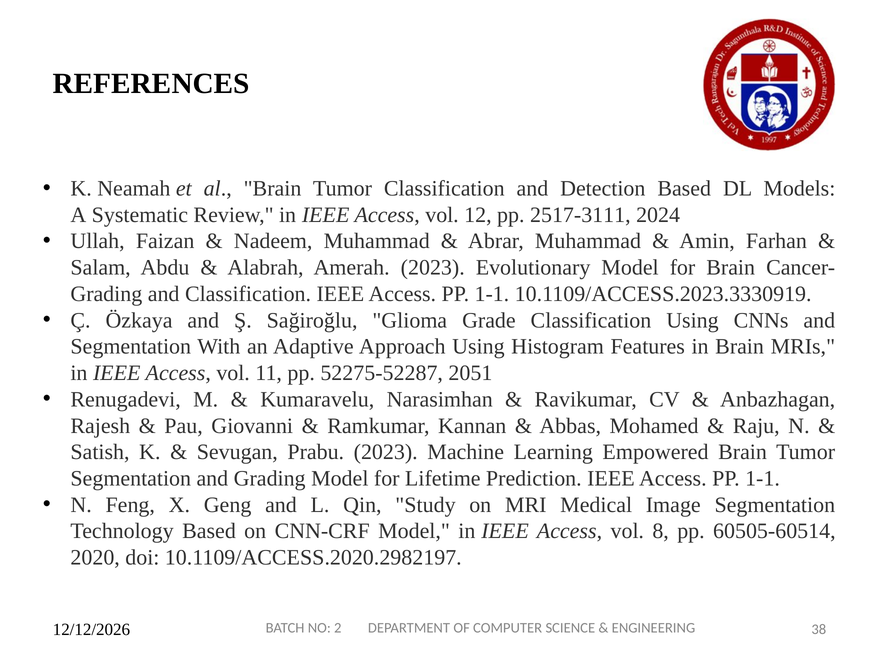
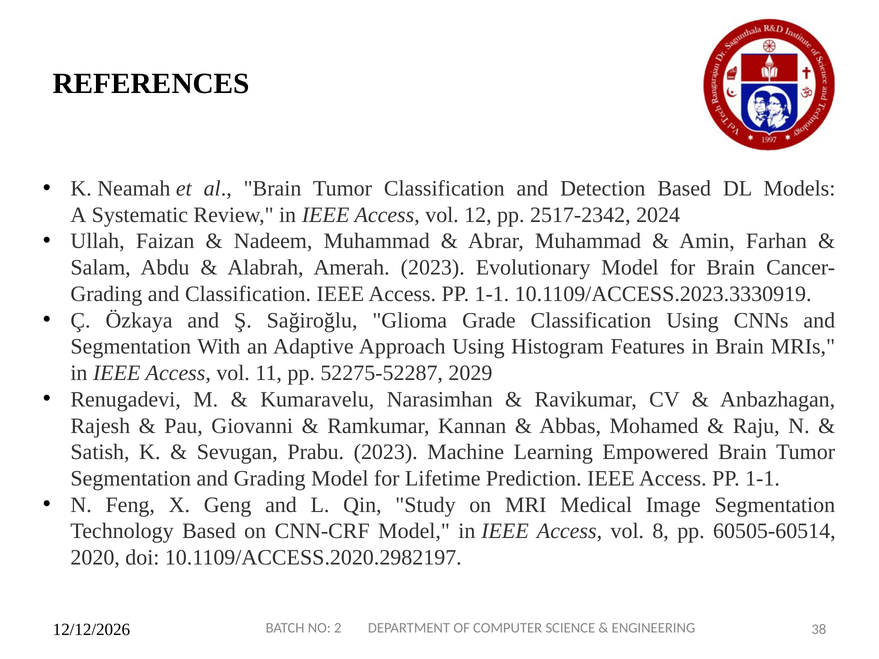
2517-3111: 2517-3111 -> 2517-2342 (580, 215)
2051: 2051 -> 2029 (470, 373)
